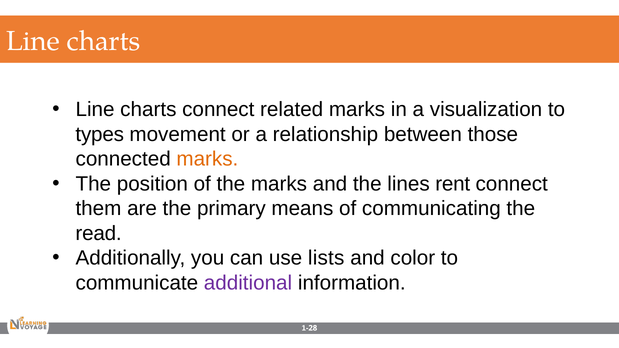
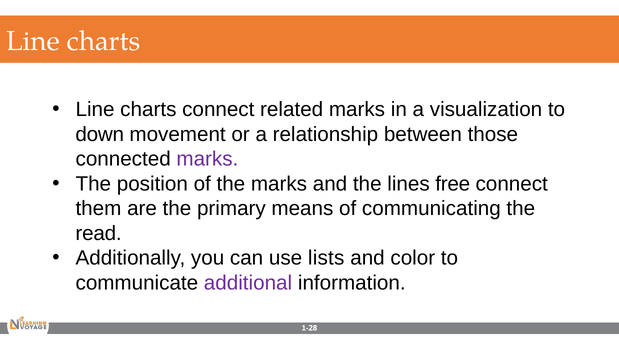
types: types -> down (100, 134)
marks colour: orange -> purple (207, 159)
rent: rent -> free (453, 184)
